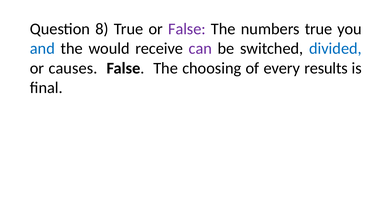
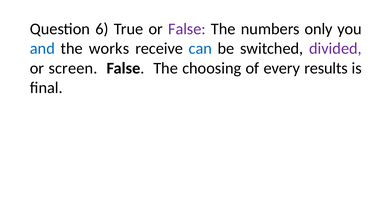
8: 8 -> 6 (102, 29)
numbers true: true -> only (319, 29)
would: would -> works (109, 48)
can colour: purple -> blue (200, 48)
divided colour: blue -> purple (335, 48)
causes: causes -> screen (73, 68)
